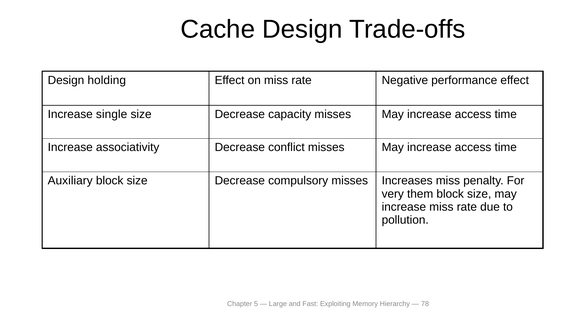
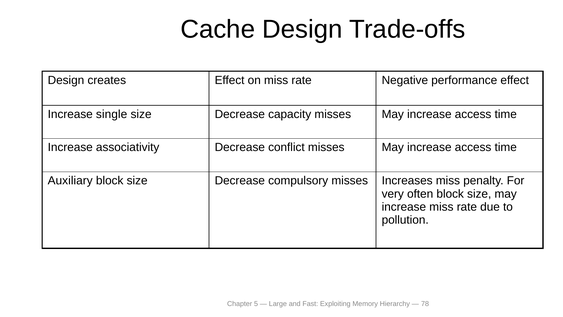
holding: holding -> creates (107, 80)
them: them -> often (420, 194)
